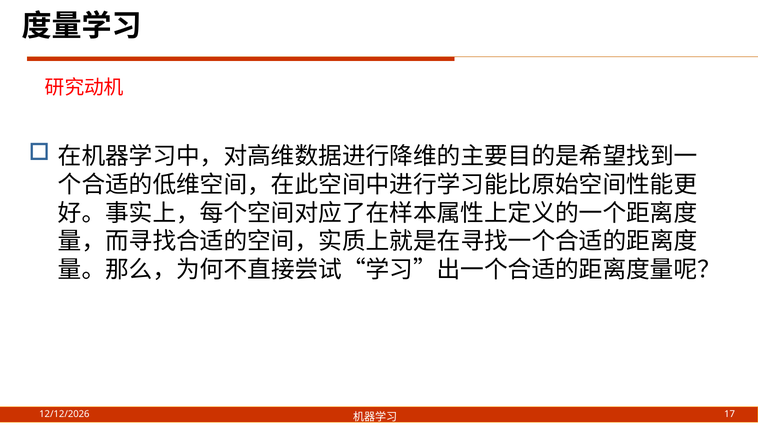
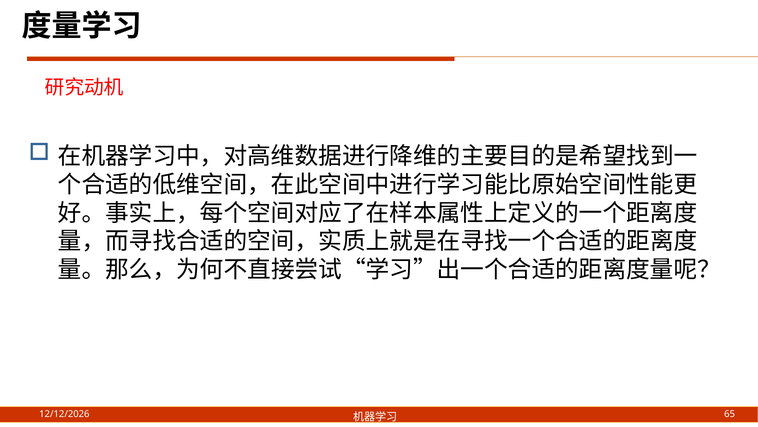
17: 17 -> 65 (730, 414)
